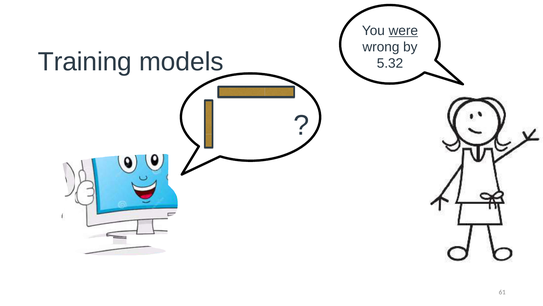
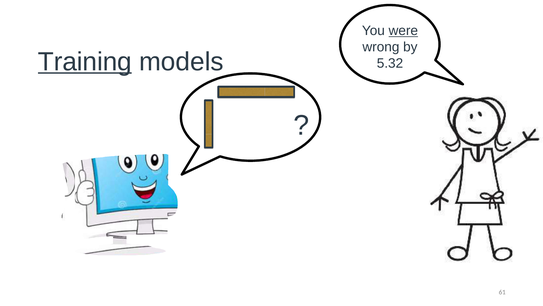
Training underline: none -> present (85, 62)
